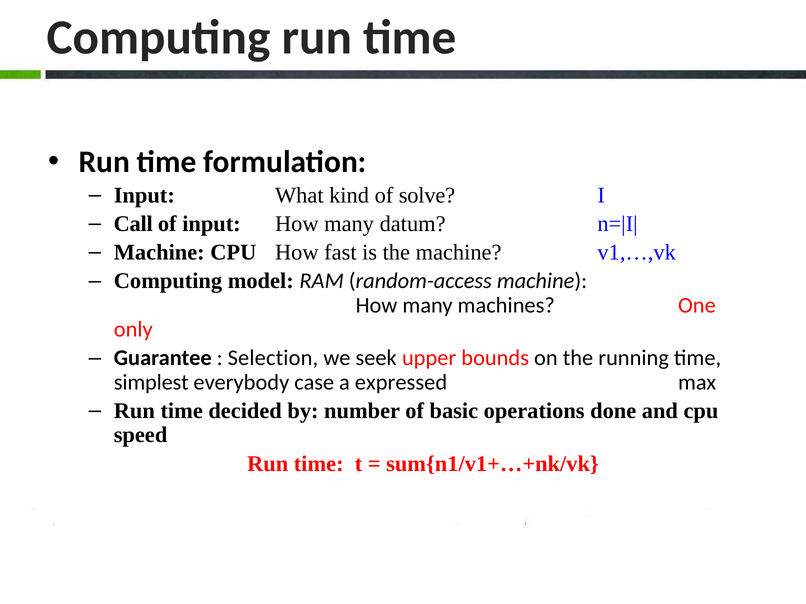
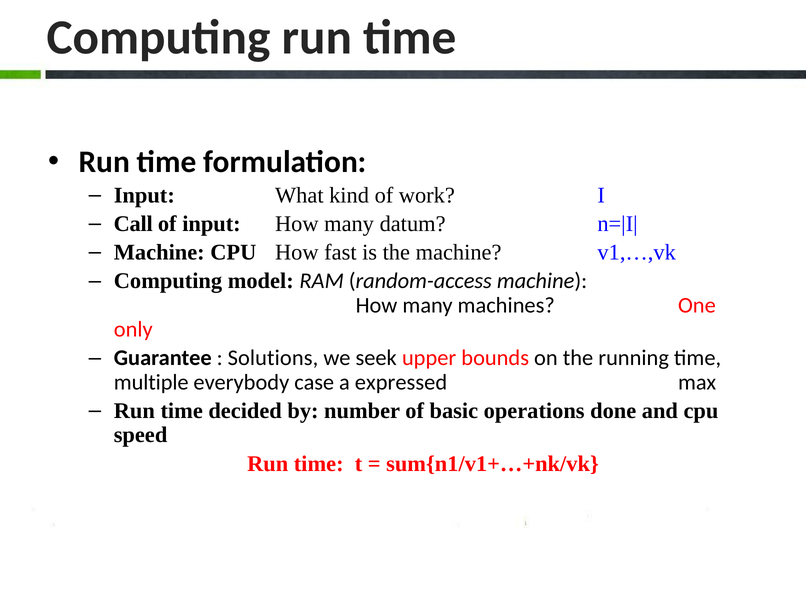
solve: solve -> work (427, 195)
Selection: Selection -> Solutions (273, 358)
simplest: simplest -> multiple (151, 383)
